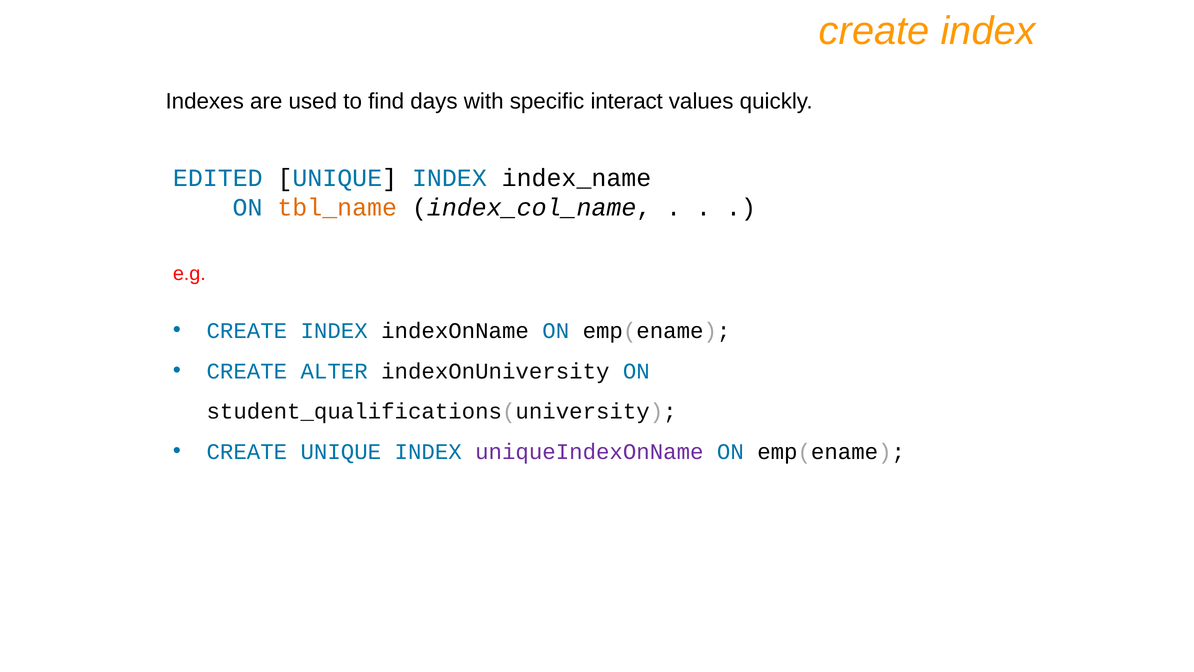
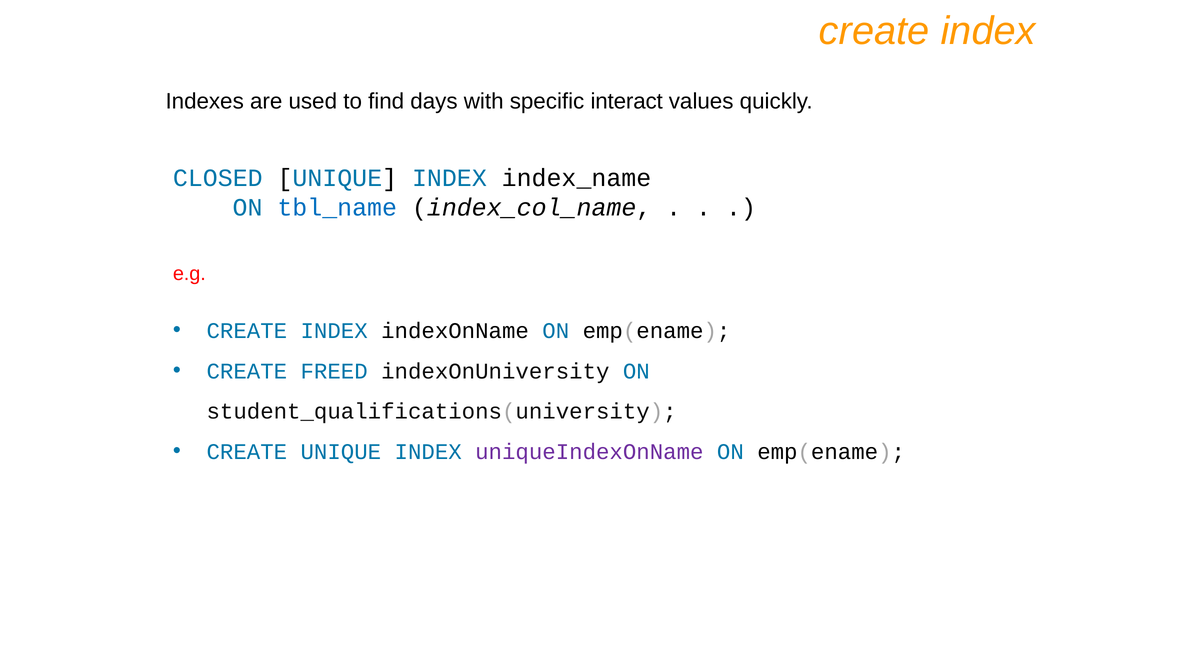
EDITED: EDITED -> CLOSED (218, 178)
tbl_name colour: orange -> blue (337, 208)
ALTER: ALTER -> FREED (334, 371)
